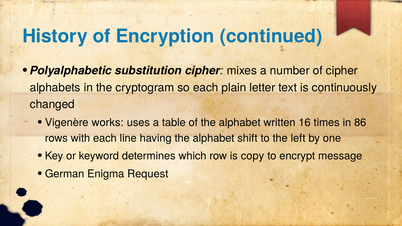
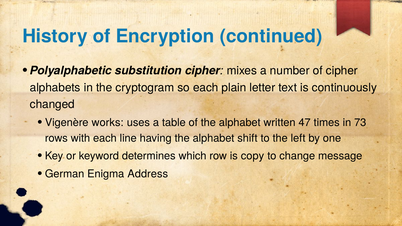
16: 16 -> 47 (305, 123)
86: 86 -> 73 (360, 123)
encrypt: encrypt -> change (297, 156)
Request: Request -> Address (148, 174)
